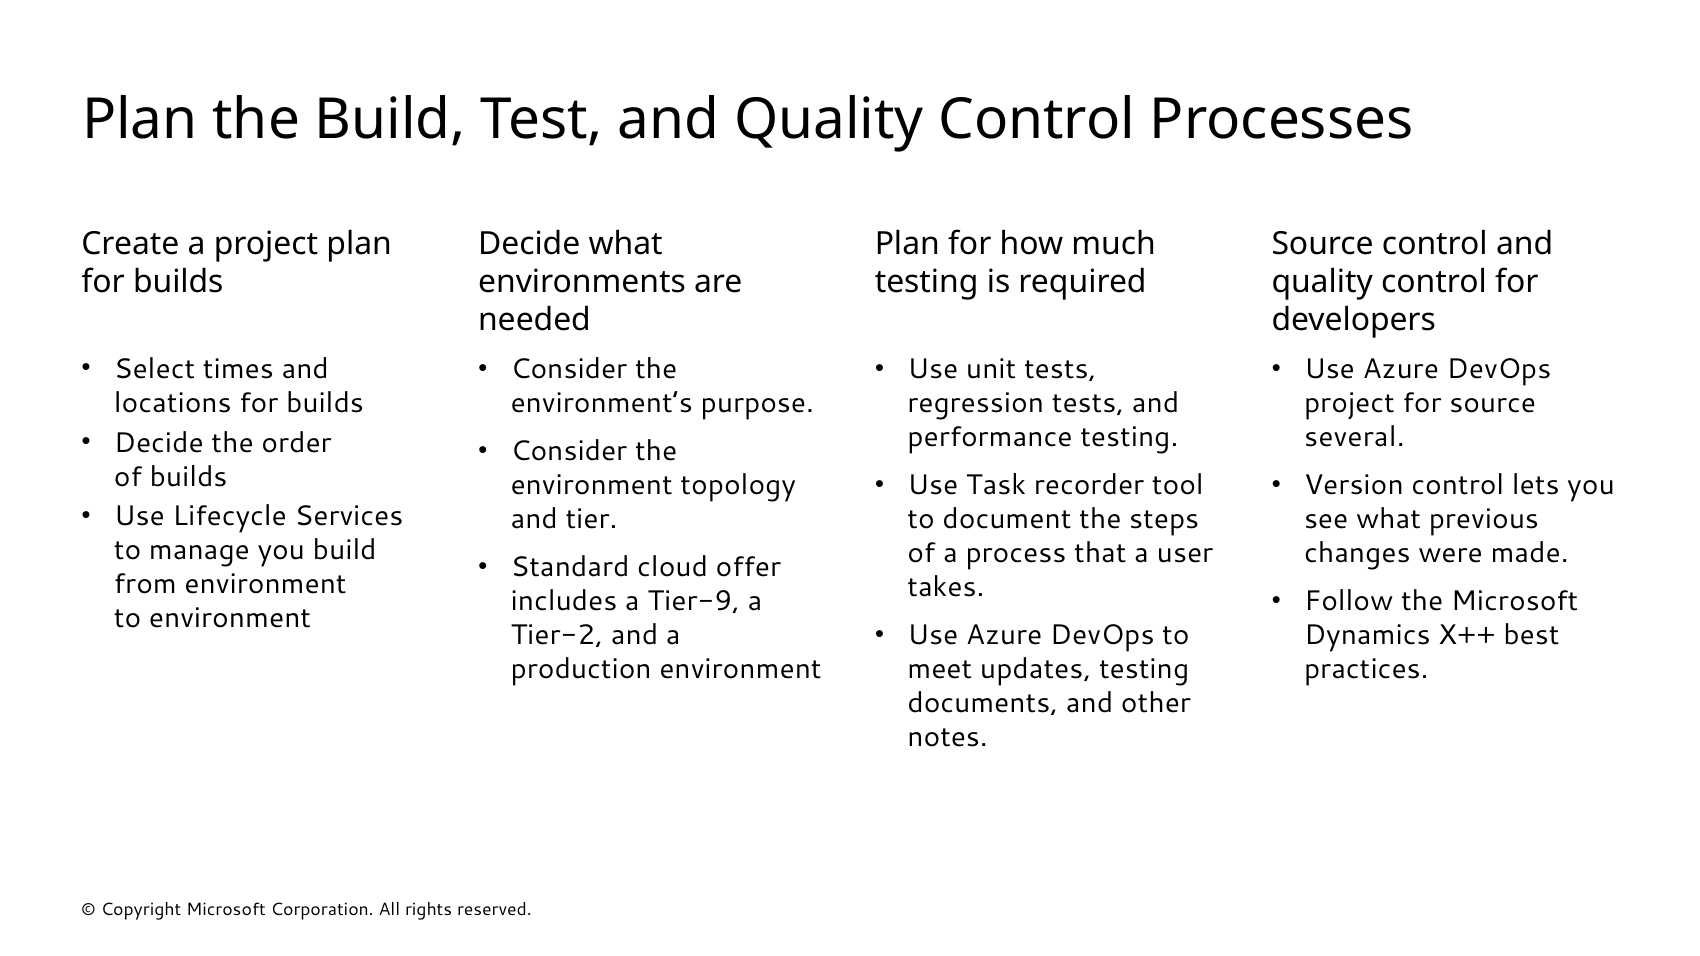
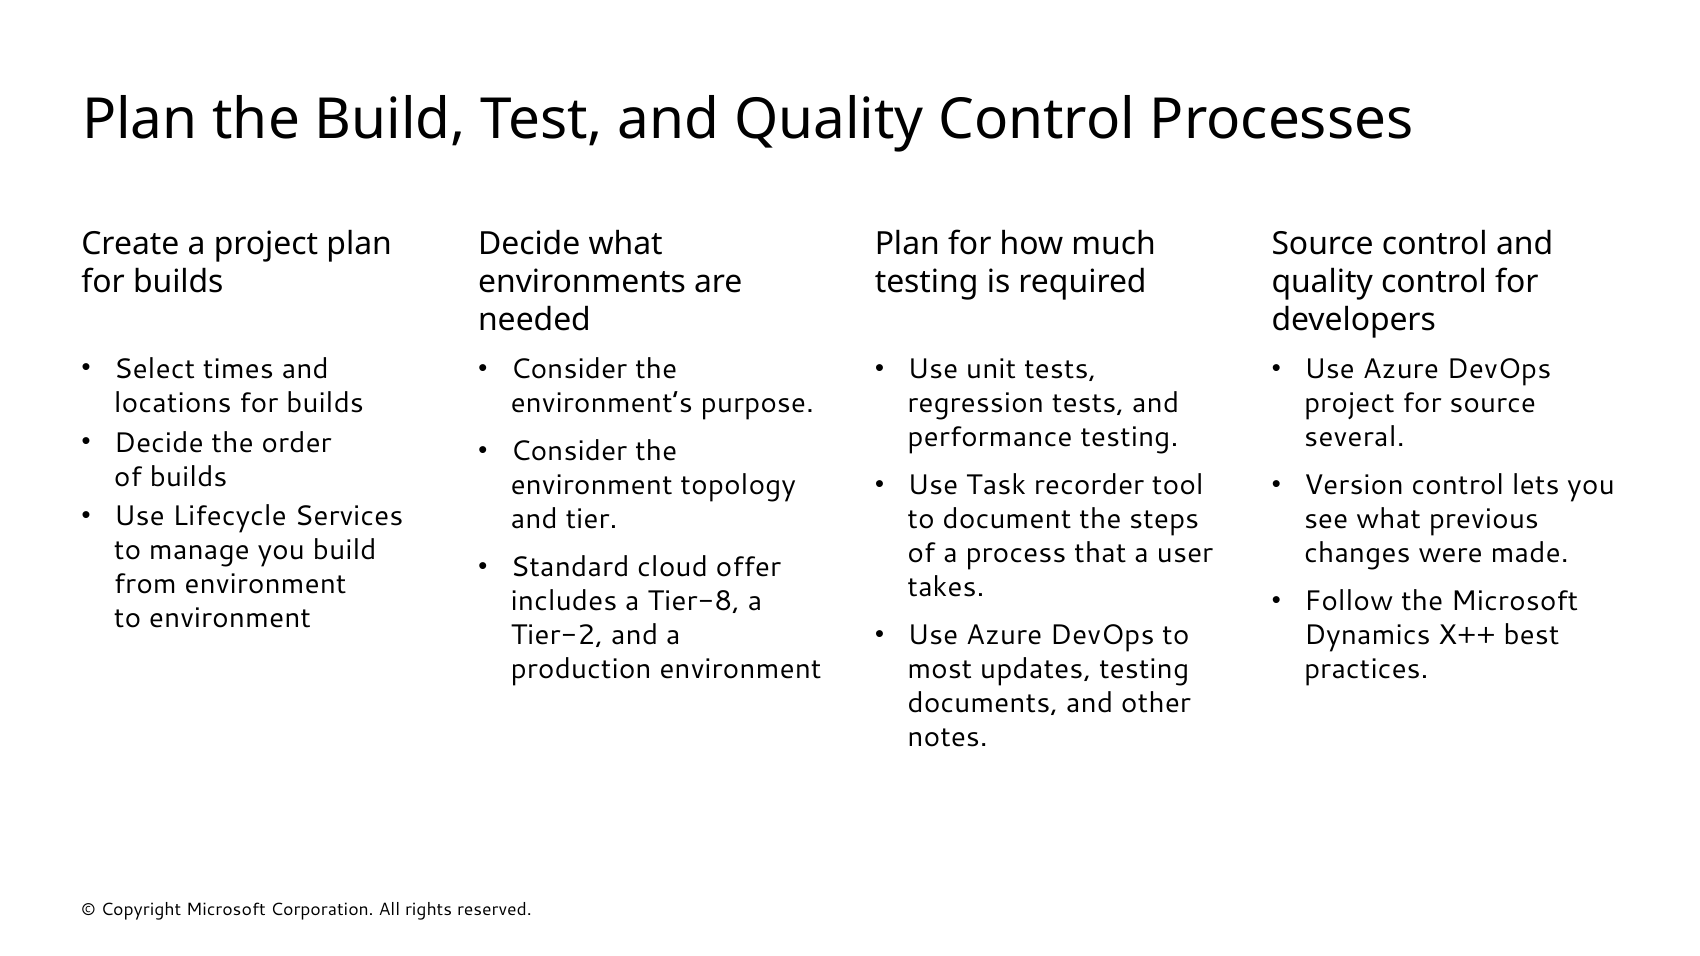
Tier-9: Tier-9 -> Tier-8 (694, 602)
meet: meet -> most (940, 670)
